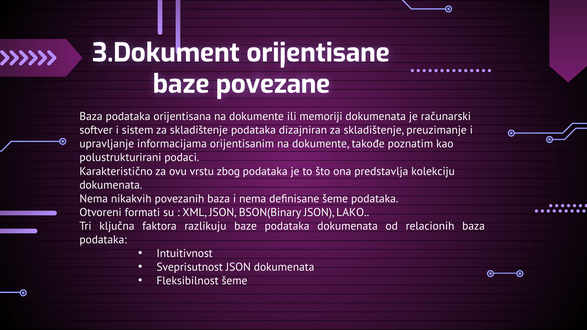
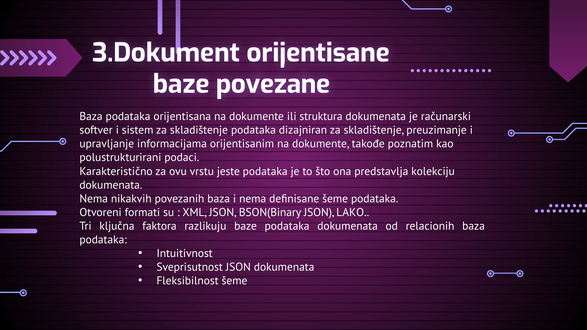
memoriji: memoriji -> struktura (321, 117)
zbog: zbog -> jeste (228, 171)
